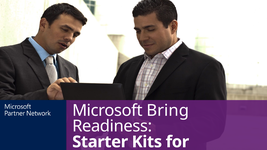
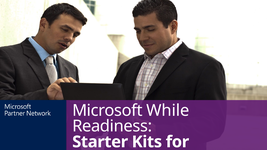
Bring: Bring -> While (168, 111)
